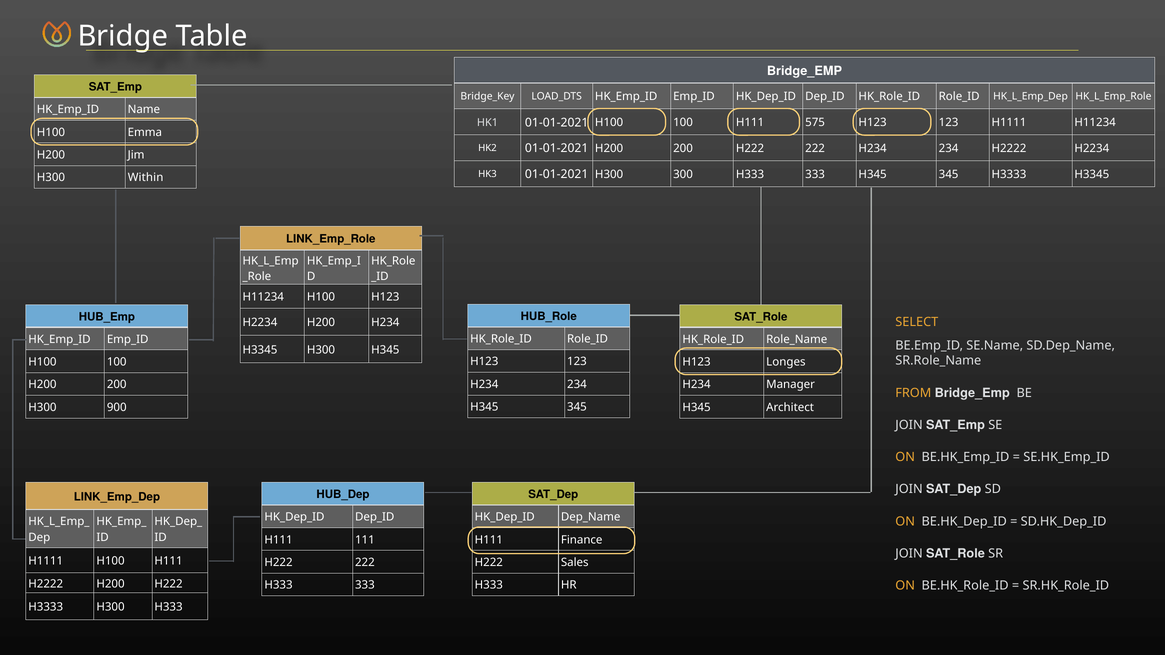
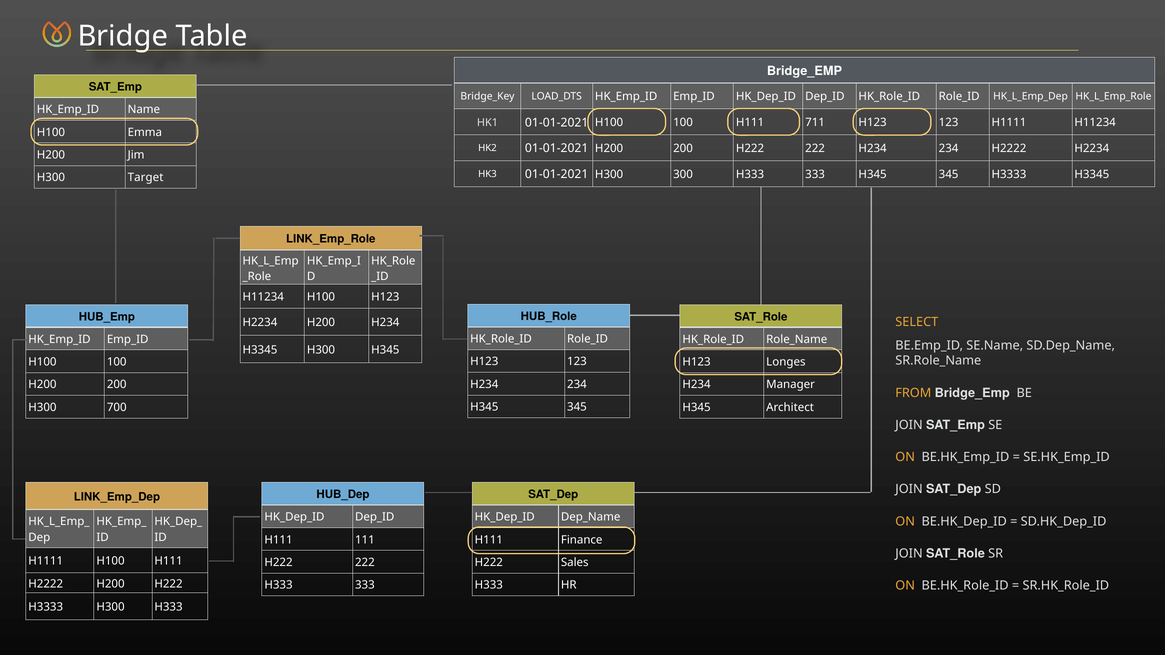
575: 575 -> 711 (815, 123)
Within: Within -> Target (146, 178)
900: 900 -> 700 (117, 408)
